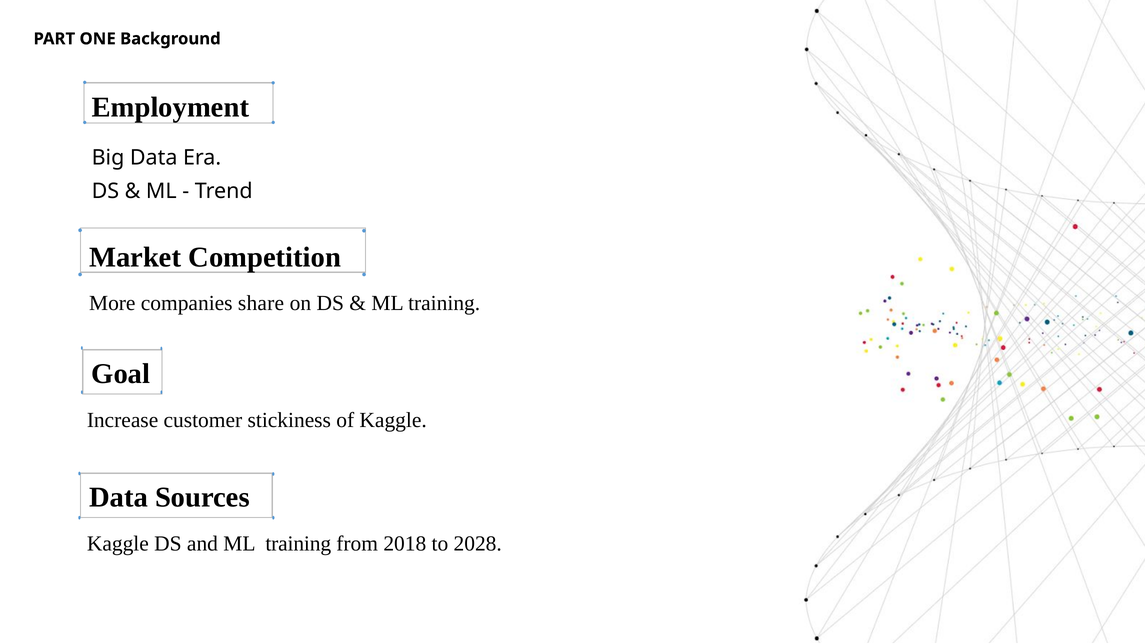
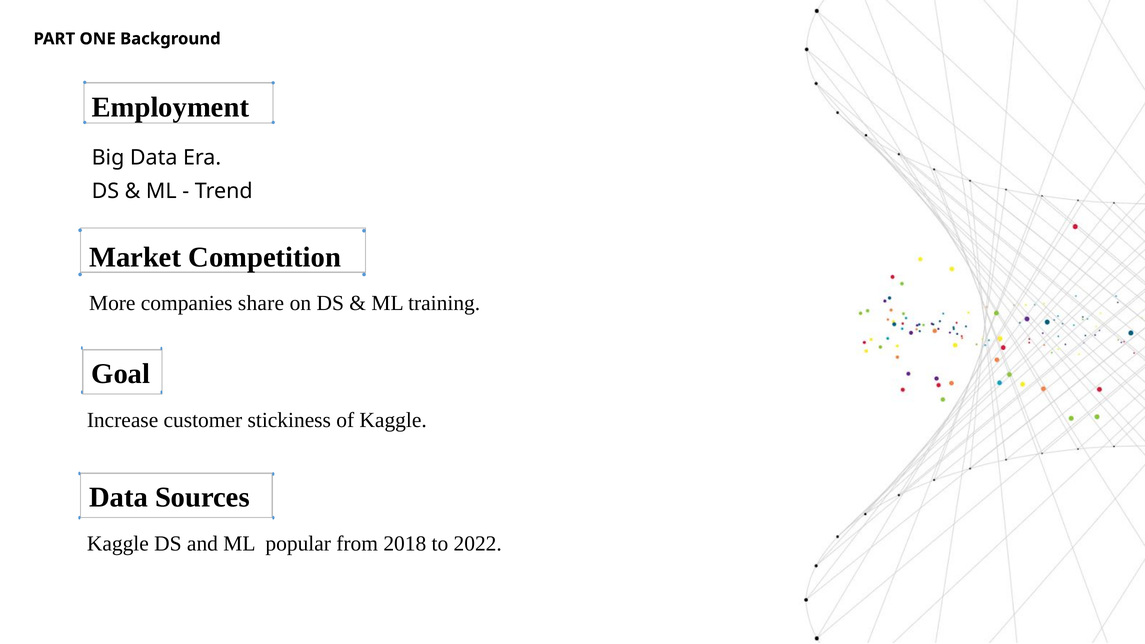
and ML training: training -> popular (298, 544)
2028: 2028 -> 2022 (478, 544)
